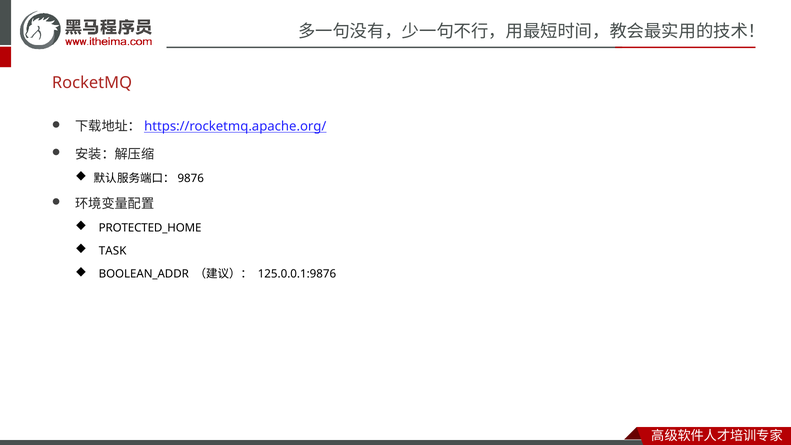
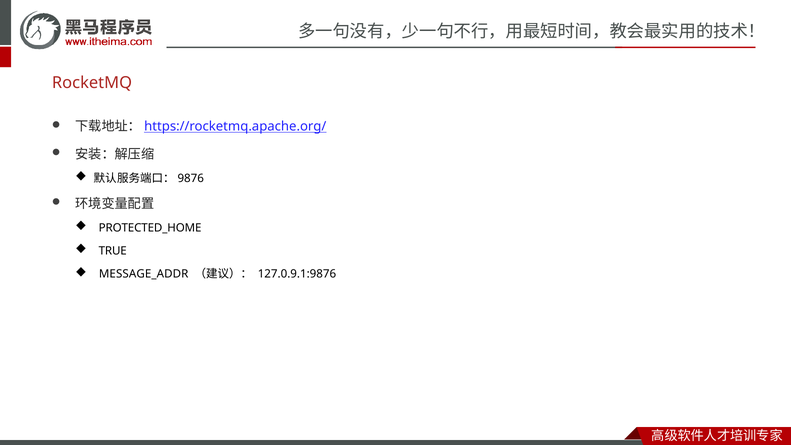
TASK: TASK -> TRUE (113, 251)
BOOLEAN_ADDR: BOOLEAN_ADDR -> MESSAGE_ADDR (144, 274)
125.0.0.1:9876: 125.0.0.1:9876 -> 127.0.9.1:9876 (297, 274)
